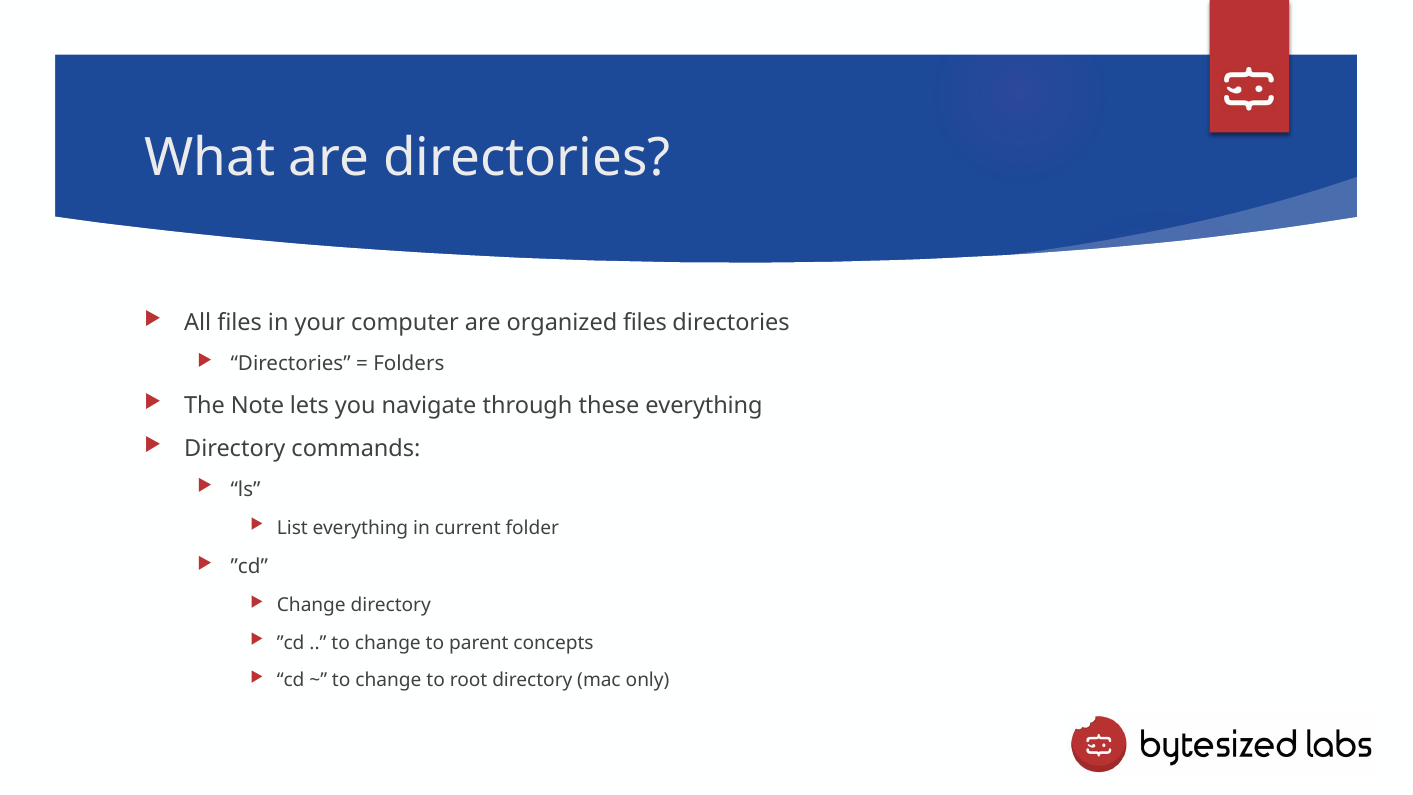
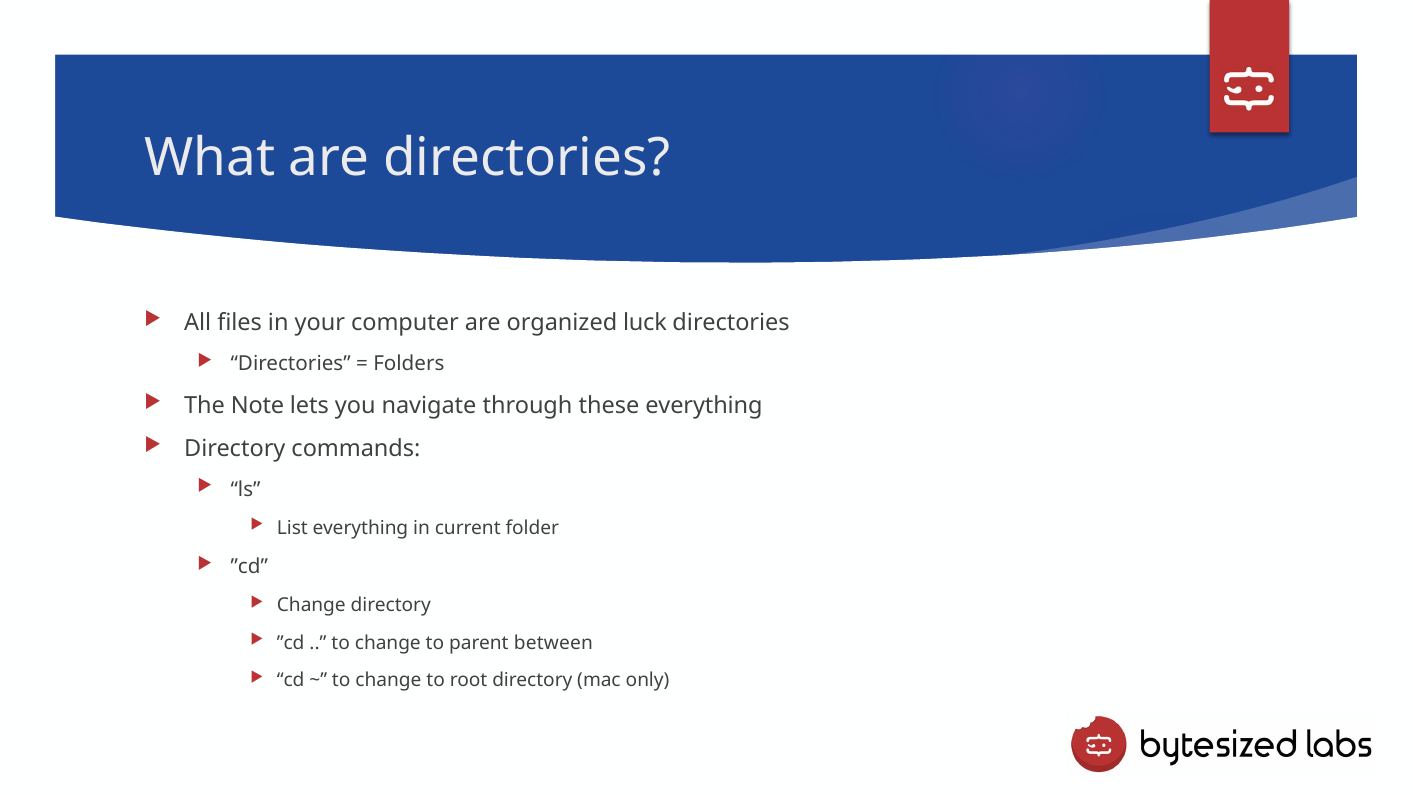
organized files: files -> luck (645, 323)
concepts: concepts -> between (553, 643)
